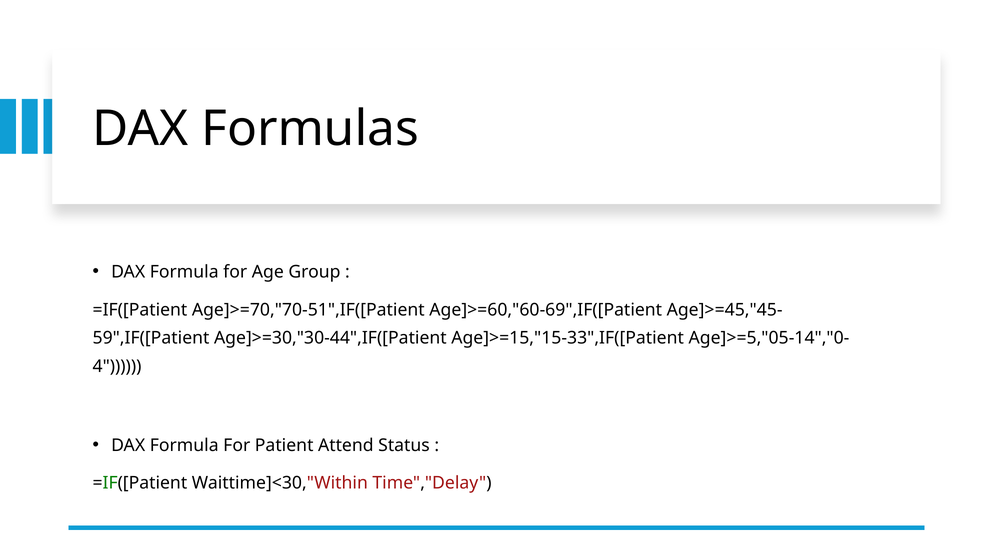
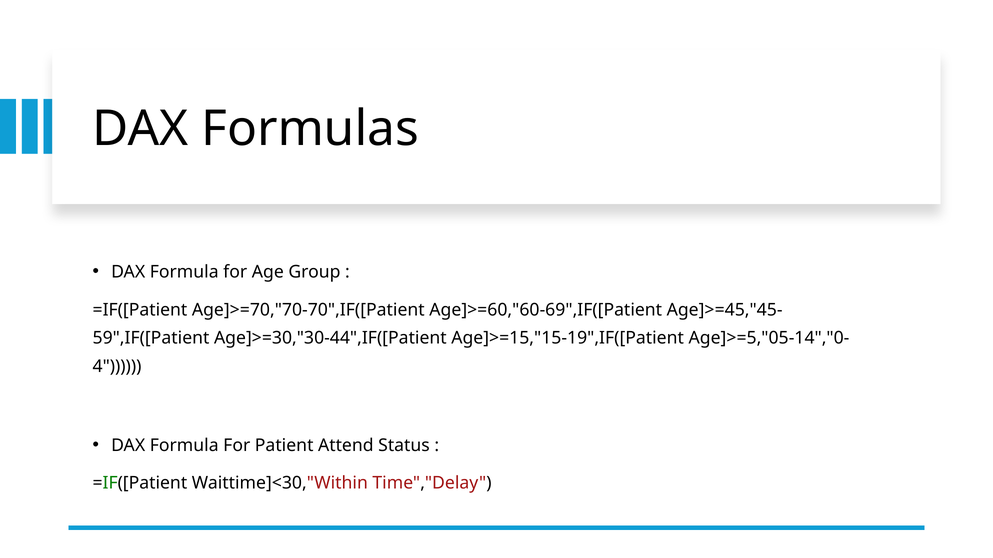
Age]>=70,"70-51",IF([Patient: Age]>=70,"70-51",IF([Patient -> Age]>=70,"70-70",IF([Patient (308, 310)
Age]>=15,"15-33",IF([Patient: Age]>=15,"15-33",IF([Patient -> Age]>=15,"15-19",IF([Patient (568, 339)
